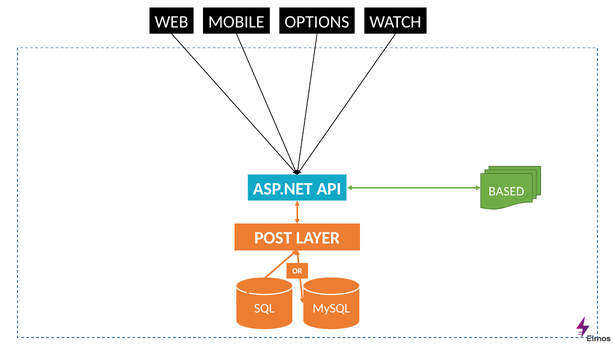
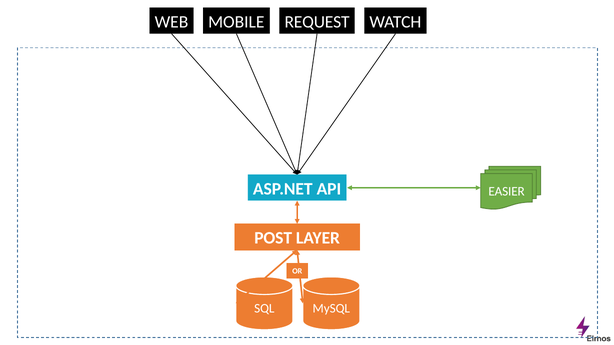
OPTIONS: OPTIONS -> REQUEST (317, 22)
BASED: BASED -> EASIER (507, 192)
